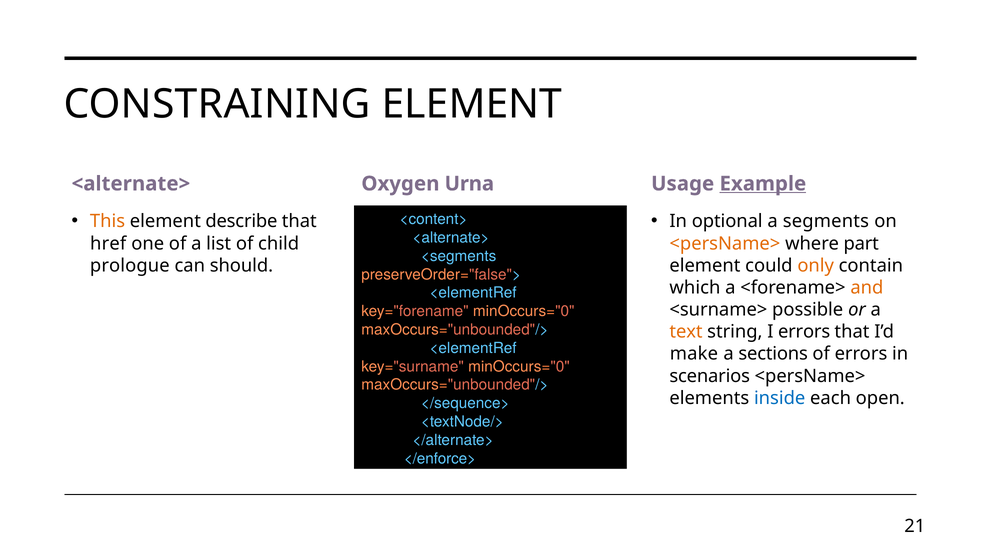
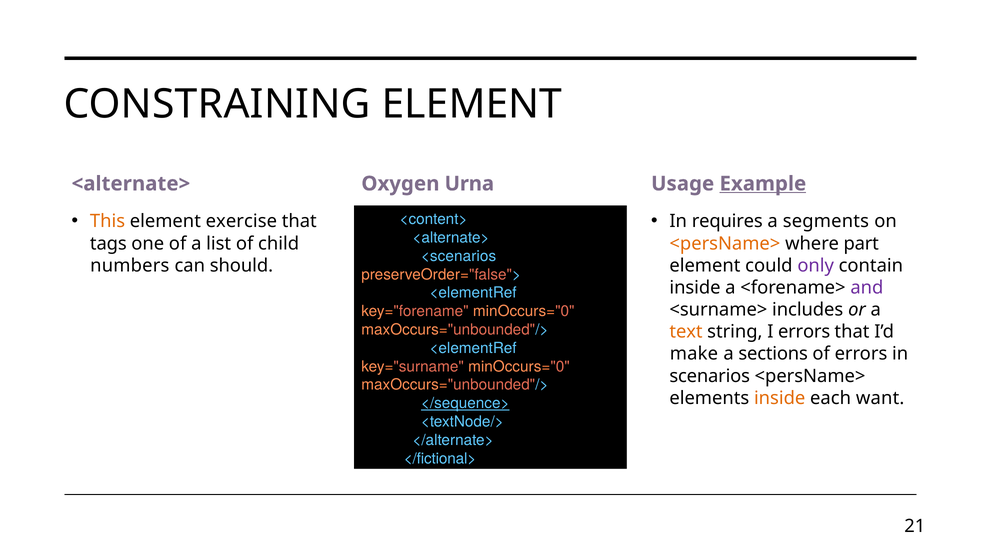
describe: describe -> exercise (241, 221)
optional: optional -> requires (727, 221)
href: href -> tags (108, 243)
<segments: <segments -> <scenarios (459, 256)
prologue: prologue -> numbers (130, 265)
only colour: orange -> purple (816, 265)
which: which -> inside (695, 288)
and colour: orange -> purple (867, 288)
possible: possible -> includes (808, 310)
inside colour: blue -> orange (780, 398)
open: open -> want (880, 398)
</sequence> underline: none -> present (465, 403)
</enforce>: </enforce> -> </fictional> (440, 458)
